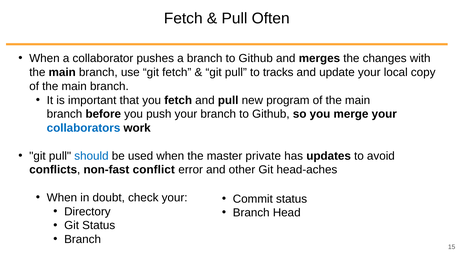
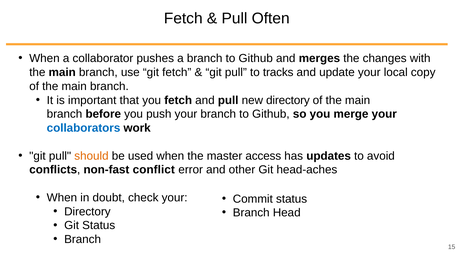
new program: program -> directory (288, 100)
should colour: blue -> orange (91, 156)
private: private -> access (263, 156)
